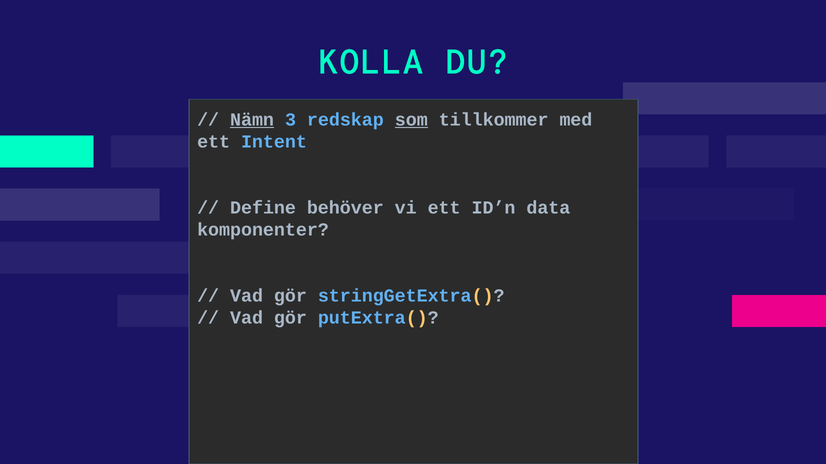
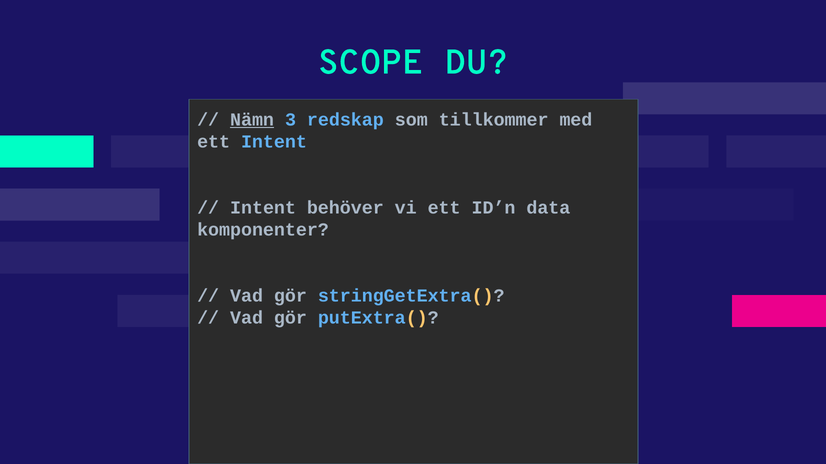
KOLLA: KOLLA -> SCOPE (371, 62)
som underline: present -> none (411, 120)
Define: Define -> Intent (263, 208)
